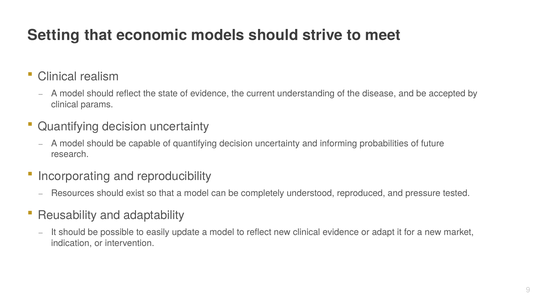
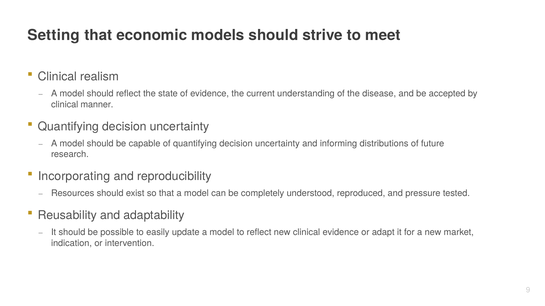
params: params -> manner (97, 105)
probabilities: probabilities -> distributions (384, 144)
